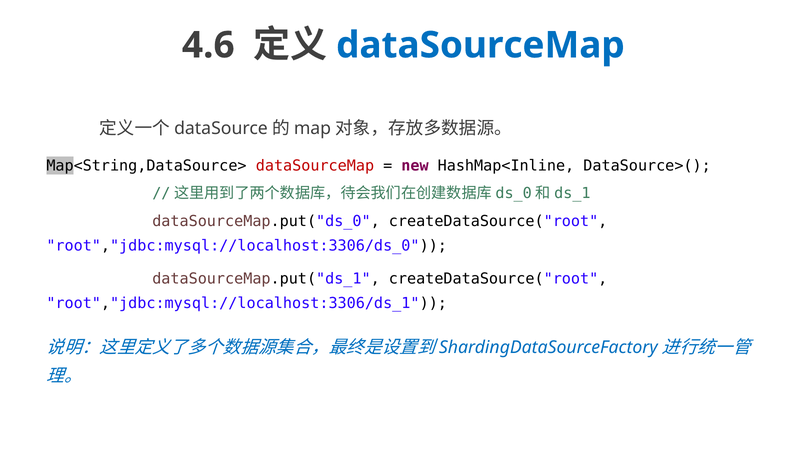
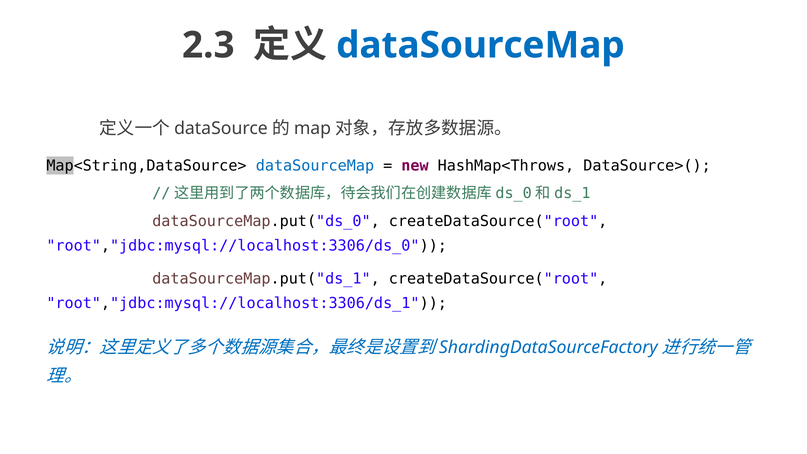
4.6: 4.6 -> 2.3 (208, 45)
dataSourceMap colour: red -> blue (315, 166)
HashMap<Inline: HashMap<Inline -> HashMap<Throws (506, 166)
